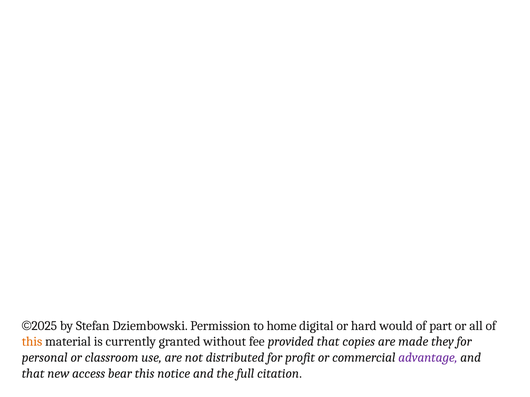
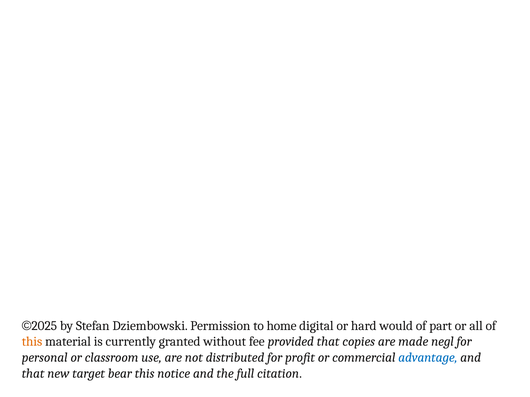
they: they -> negl (443, 342)
advantage colour: purple -> blue (428, 358)
access: access -> target (89, 374)
